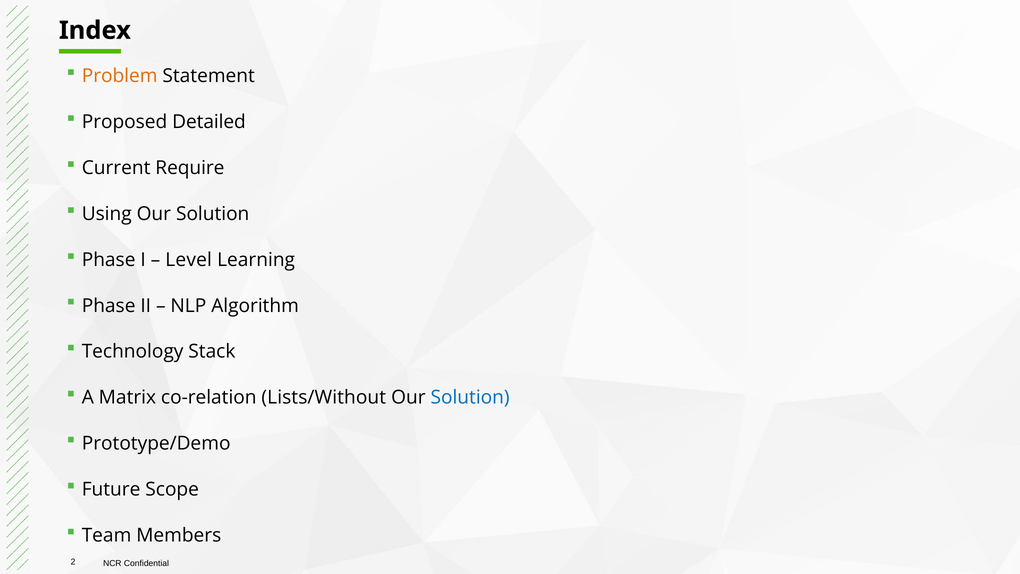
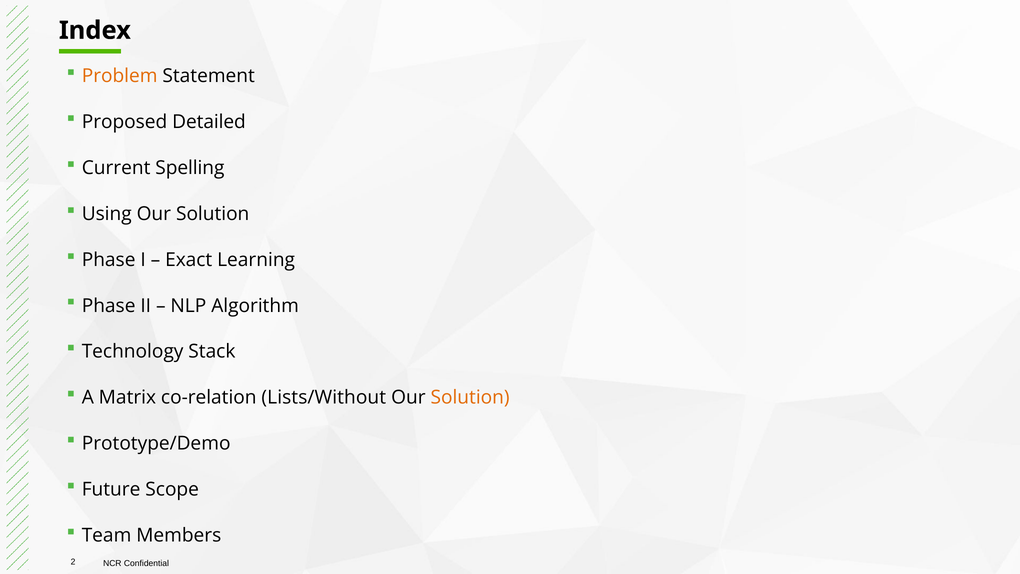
Require: Require -> Spelling (190, 168)
Level: Level -> Exact (189, 260)
Solution colour: blue -> orange (470, 397)
